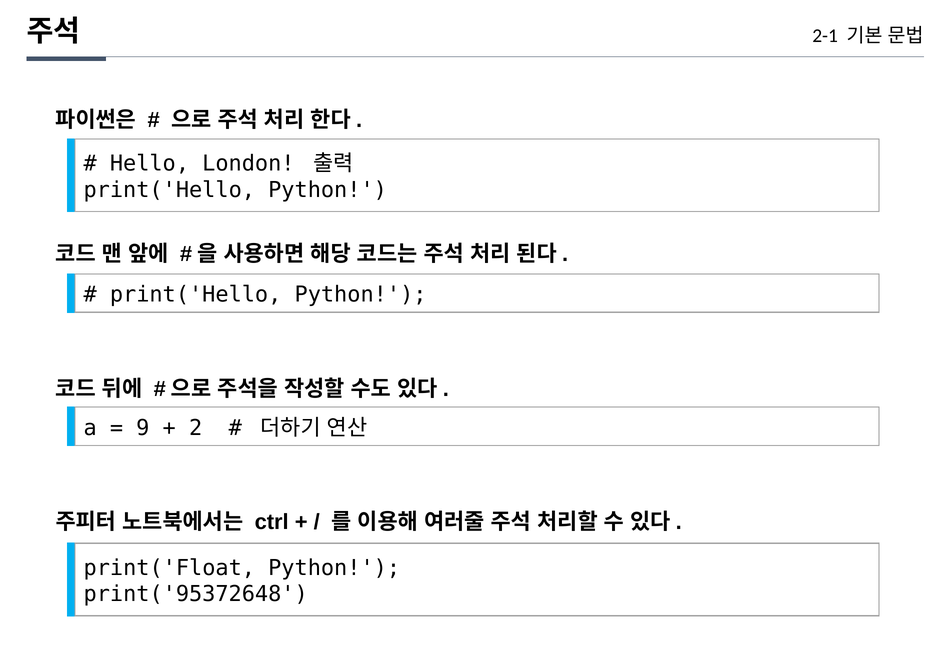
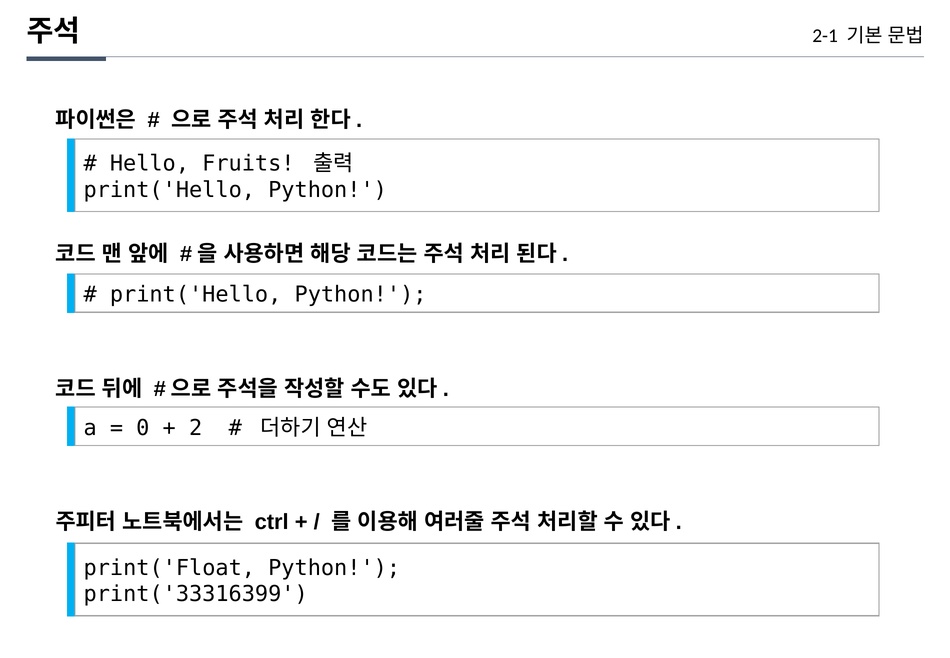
London: London -> Fruits (248, 164)
9: 9 -> 0 (143, 428)
print('95372648: print('95372648 -> print('33316399 (196, 594)
